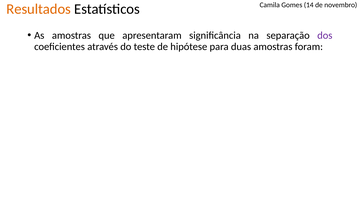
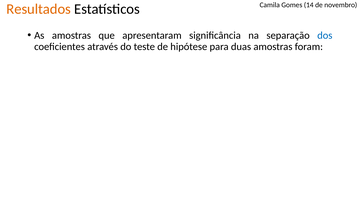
dos colour: purple -> blue (325, 36)
